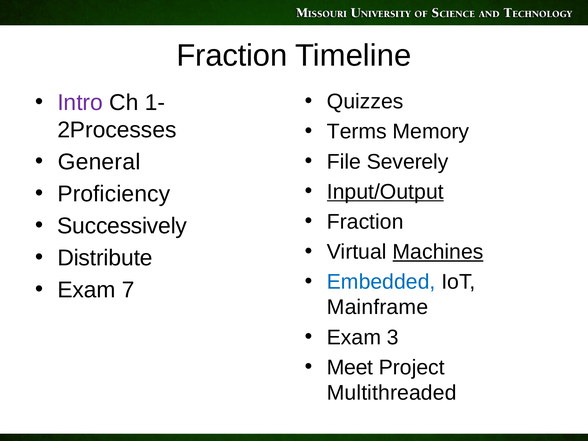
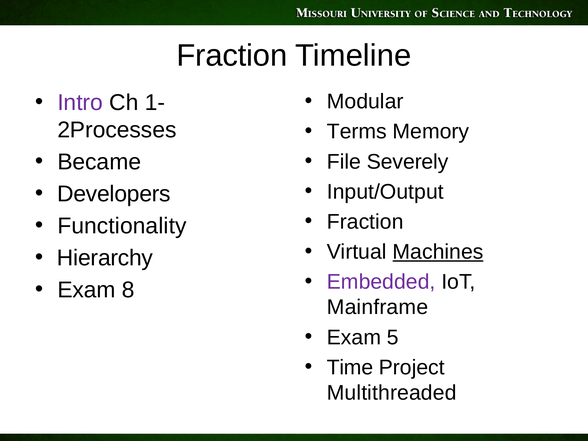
Quizzes: Quizzes -> Modular (365, 102)
General: General -> Became (99, 162)
Input/Output underline: present -> none (385, 192)
Proficiency: Proficiency -> Developers (114, 194)
Successively: Successively -> Functionality (122, 226)
Distribute: Distribute -> Hierarchy (105, 258)
Embedded colour: blue -> purple (381, 282)
7: 7 -> 8 (128, 290)
3: 3 -> 5 (393, 337)
Meet: Meet -> Time (350, 367)
